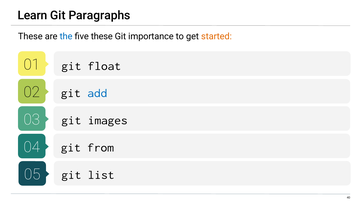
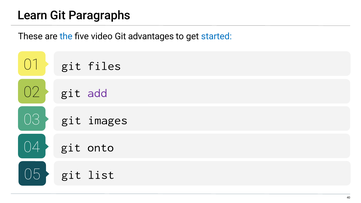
five these: these -> video (102, 36)
importance: importance -> advantages (151, 36)
started colour: orange -> blue (216, 36)
float: float -> files (104, 66)
add colour: blue -> purple (97, 93)
from: from -> onto (101, 148)
